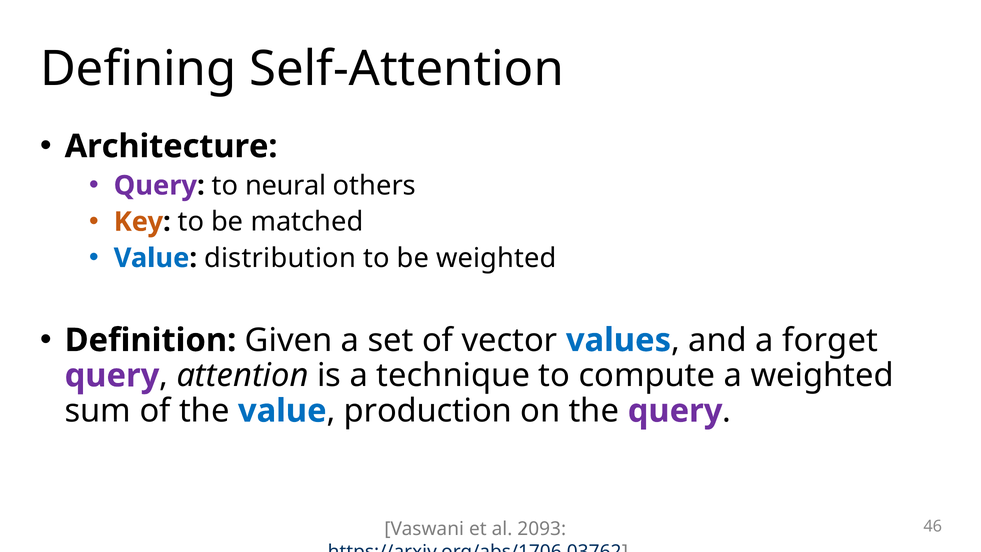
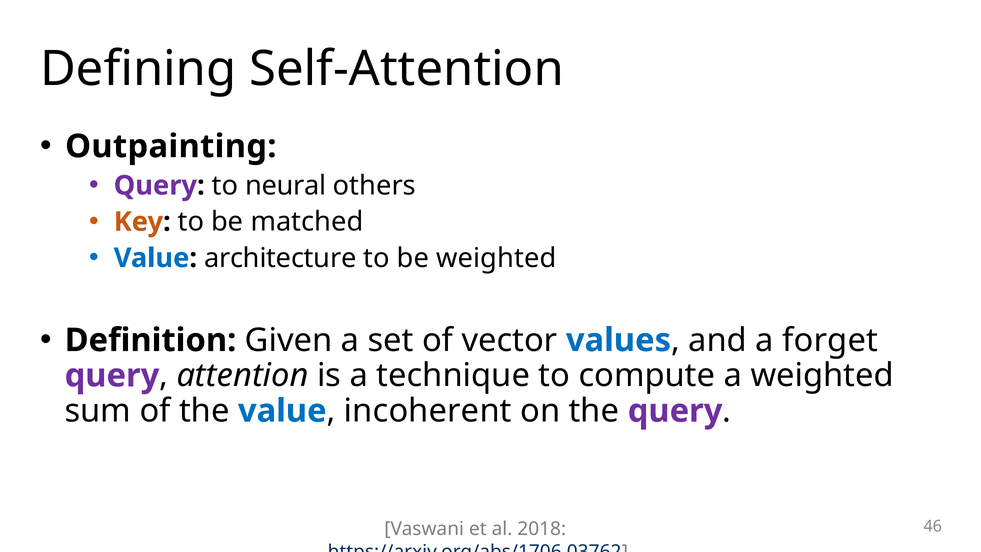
Architecture: Architecture -> Outpainting (171, 146)
distribution: distribution -> architecture (280, 258)
production: production -> incoherent (428, 411)
2093: 2093 -> 2018 (542, 529)
